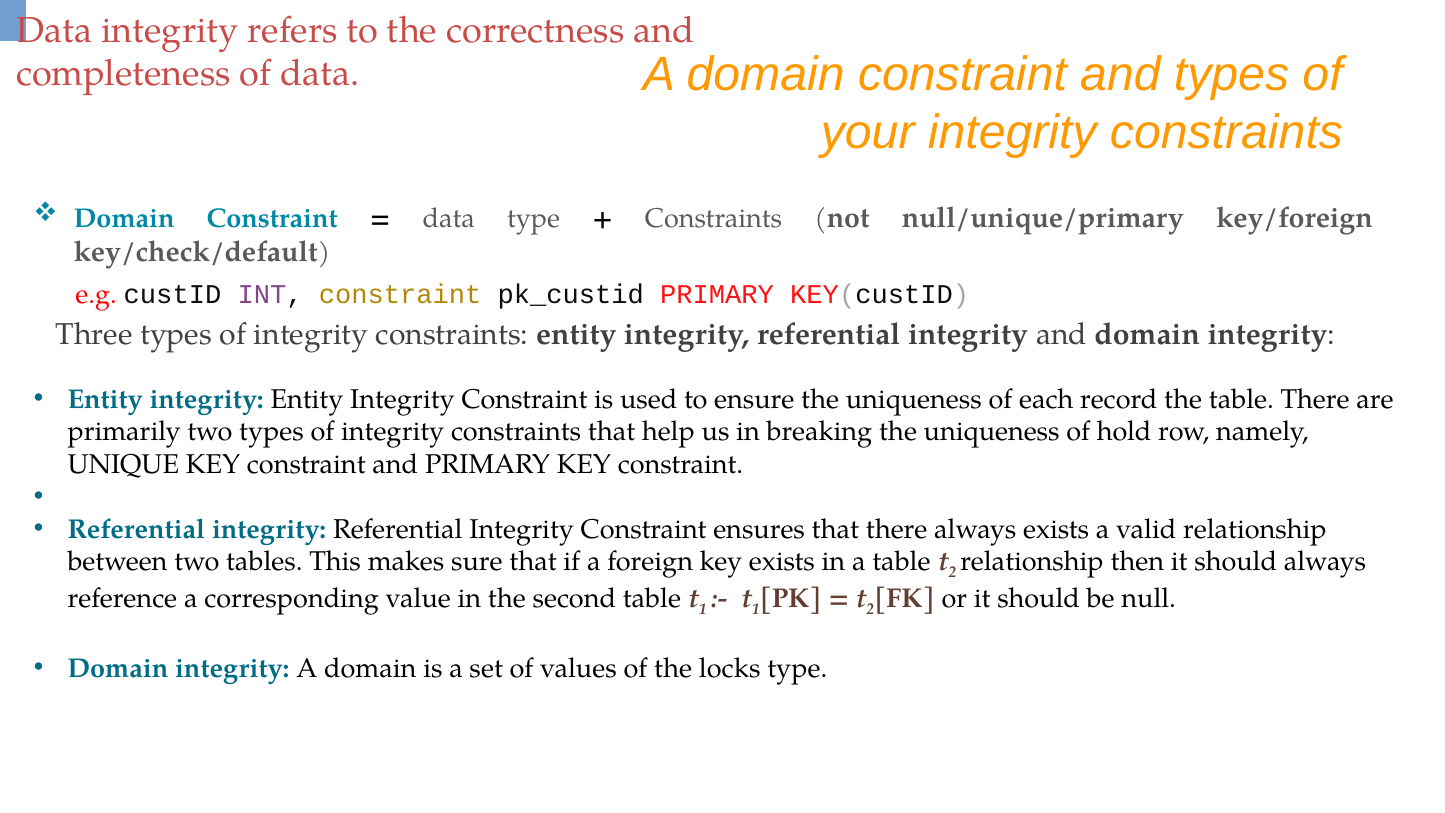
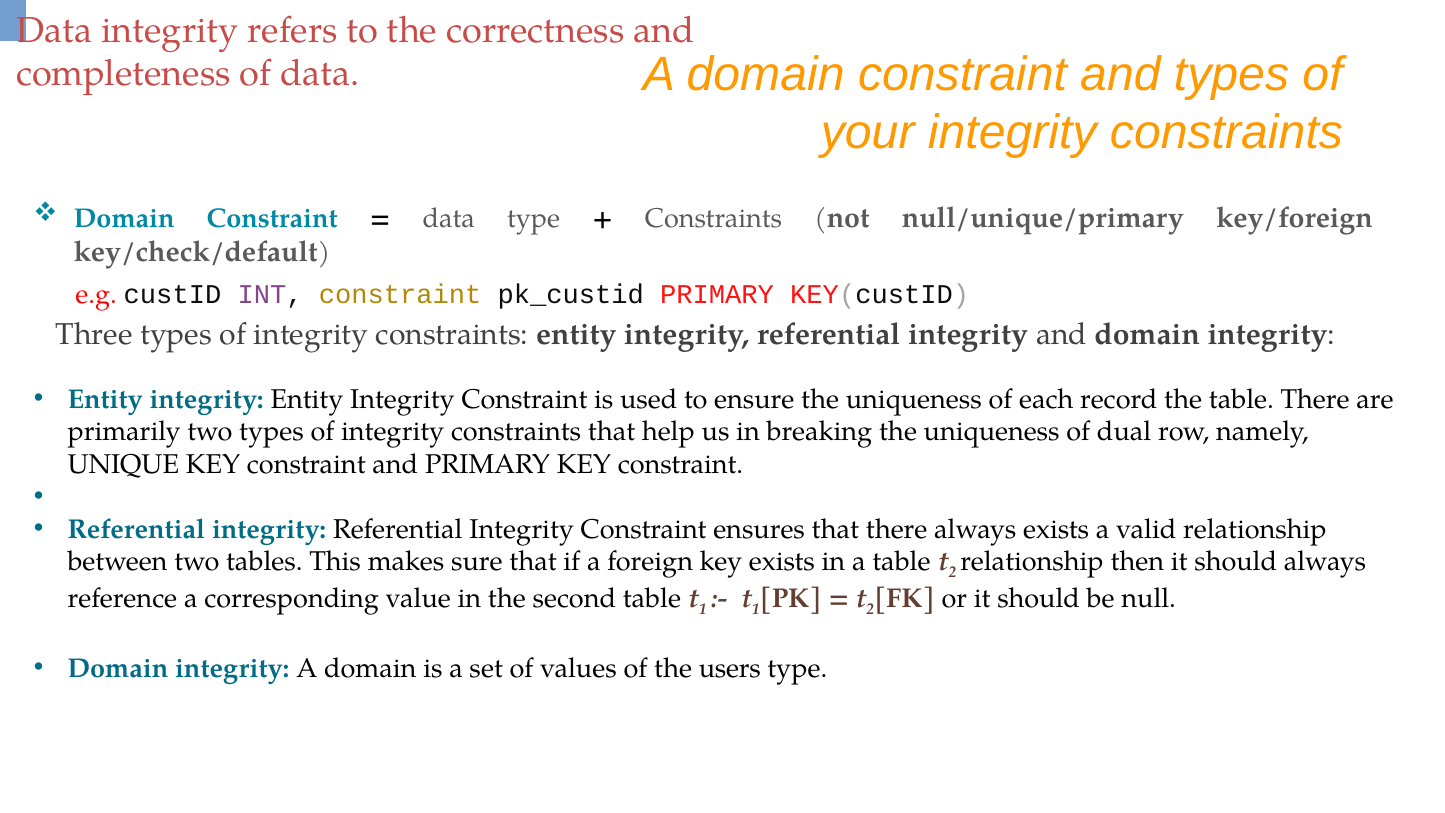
hold: hold -> dual (1124, 432)
locks: locks -> users (730, 668)
